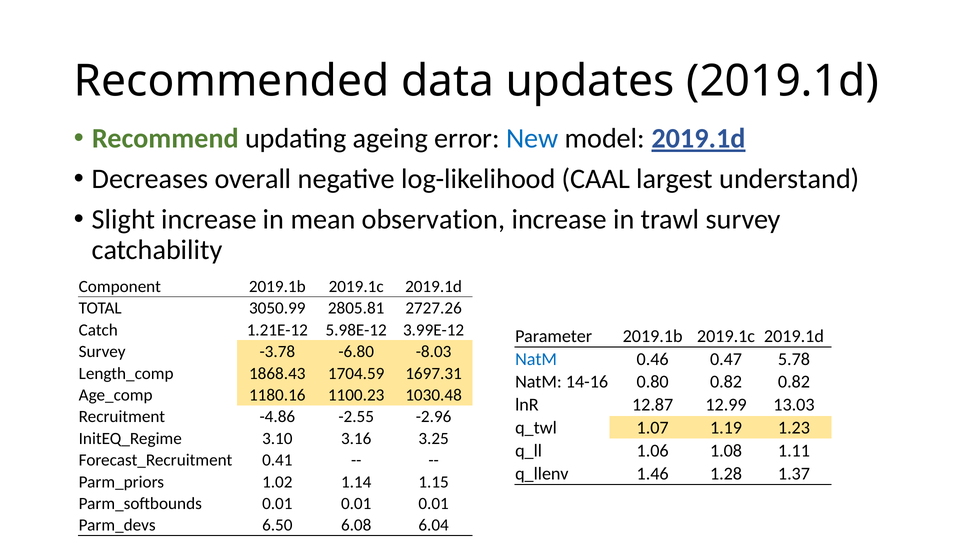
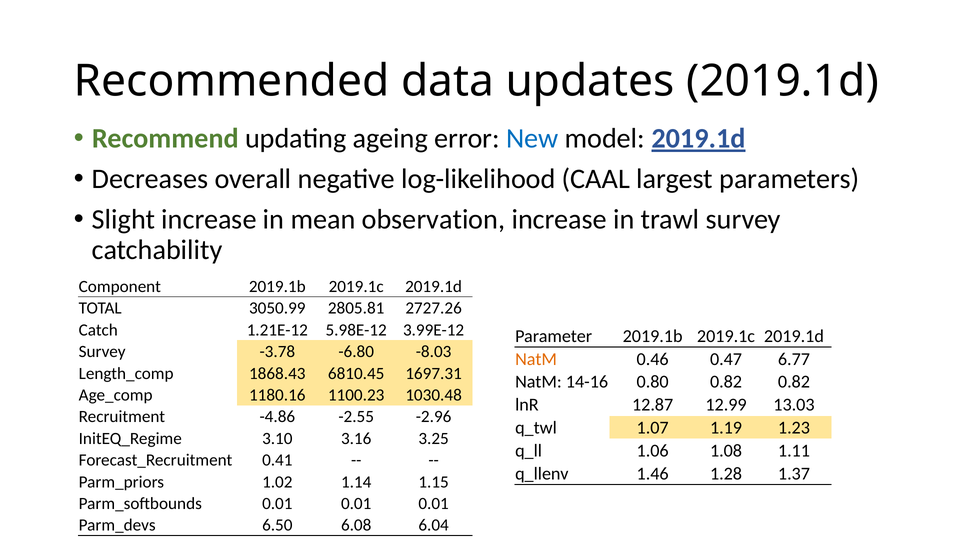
understand: understand -> parameters (789, 179)
NatM colour: blue -> orange (536, 359)
5.78: 5.78 -> 6.77 (794, 359)
1704.59: 1704.59 -> 6810.45 (356, 374)
